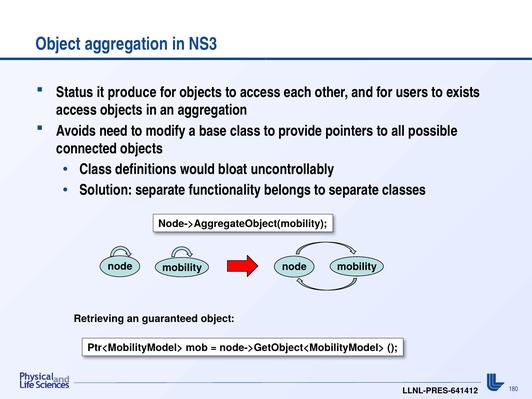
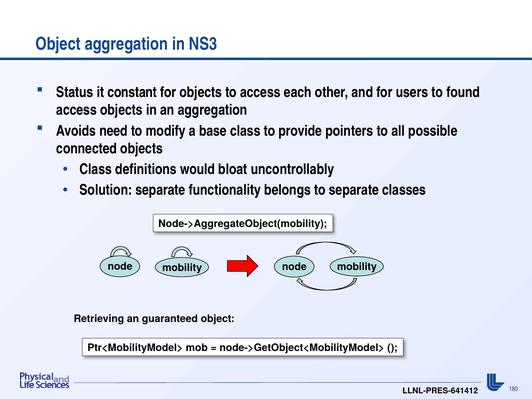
produce: produce -> constant (132, 92)
exists: exists -> found (463, 92)
